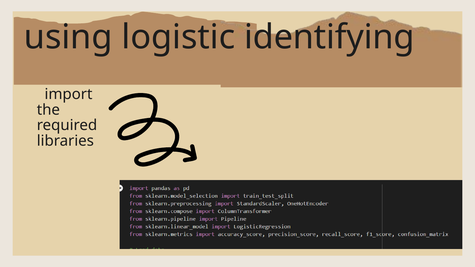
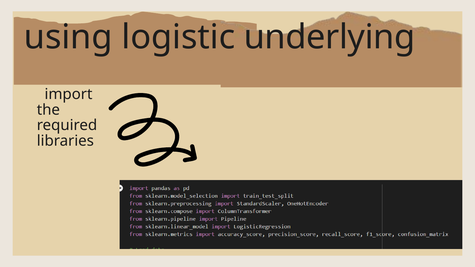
identifying: identifying -> underlying (330, 37)
